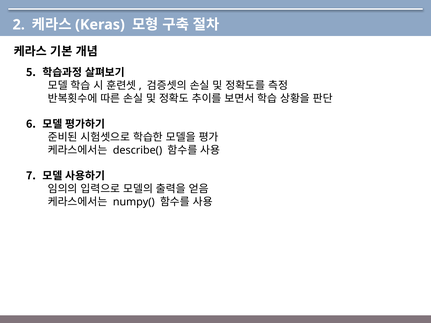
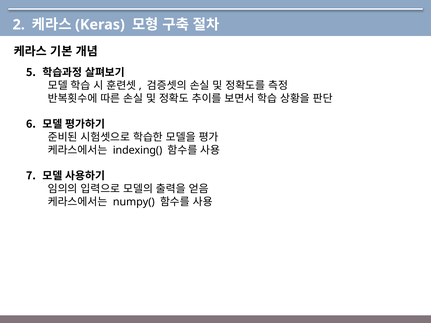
describe(: describe( -> indexing( (138, 150)
